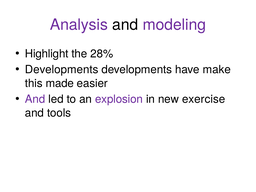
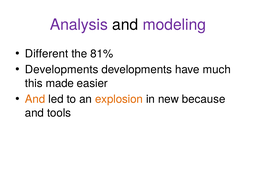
Highlight: Highlight -> Different (47, 54)
28%: 28% -> 81% (102, 54)
make: make -> much (217, 70)
And colour: purple -> orange (35, 99)
explosion colour: purple -> orange (119, 99)
exercise: exercise -> because (204, 99)
